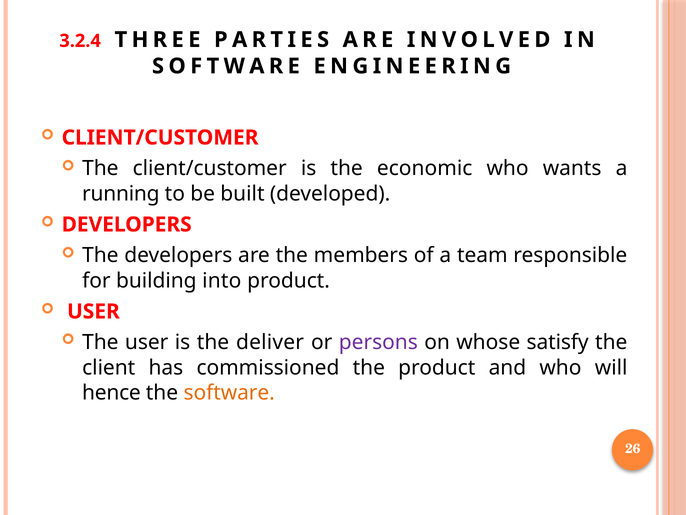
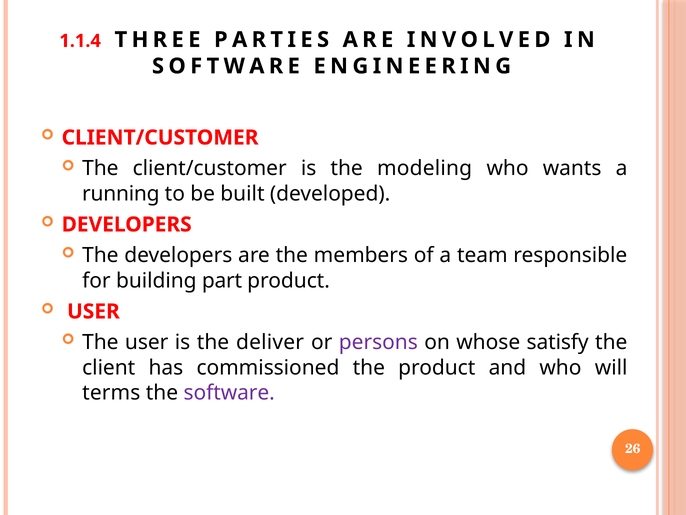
3.2.4: 3.2.4 -> 1.1.4 (80, 41)
economic: economic -> modeling (425, 168)
into: into -> part (222, 280)
hence: hence -> terms (111, 392)
software colour: orange -> purple (229, 392)
